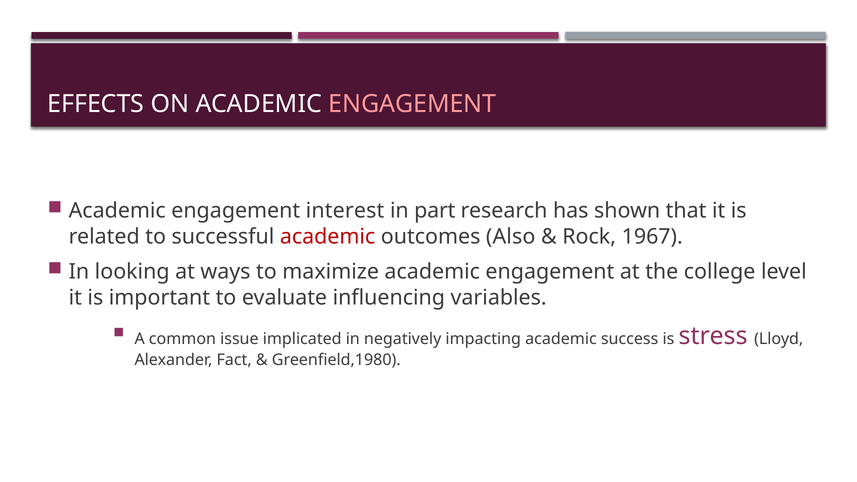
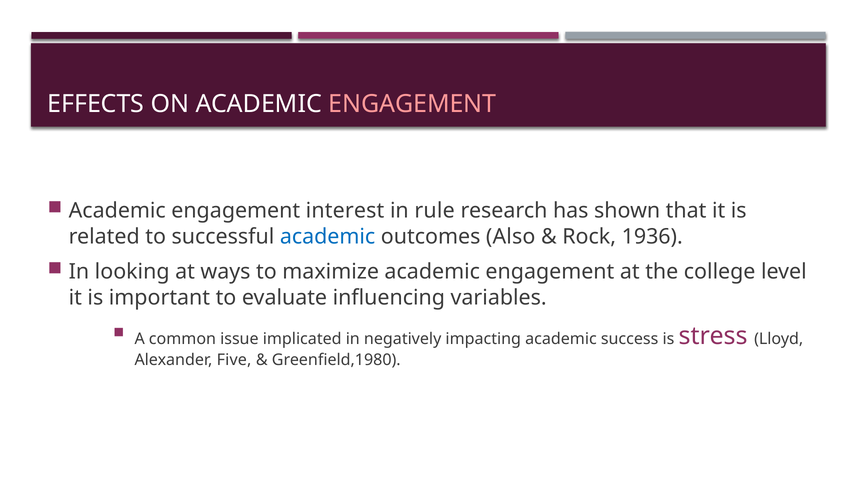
part: part -> rule (435, 211)
academic colour: red -> blue (328, 237)
1967: 1967 -> 1936 (652, 237)
Fact: Fact -> Five (234, 360)
